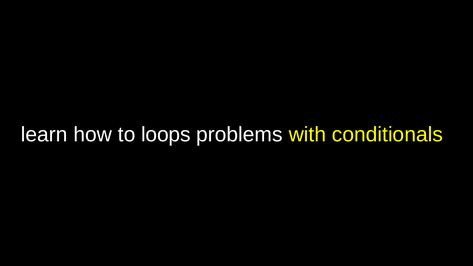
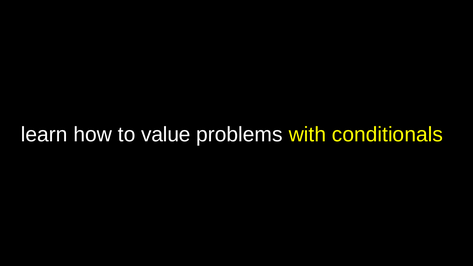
loops: loops -> value (166, 134)
